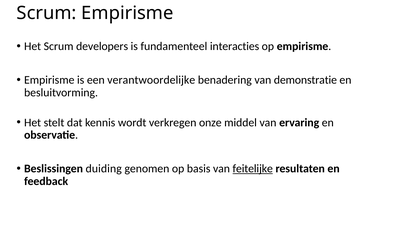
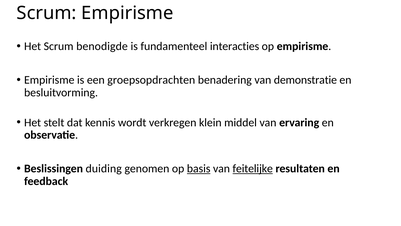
developers: developers -> benodigde (102, 46)
verantwoordelijke: verantwoordelijke -> groepsopdrachten (151, 80)
onze: onze -> klein (210, 122)
basis underline: none -> present (199, 168)
